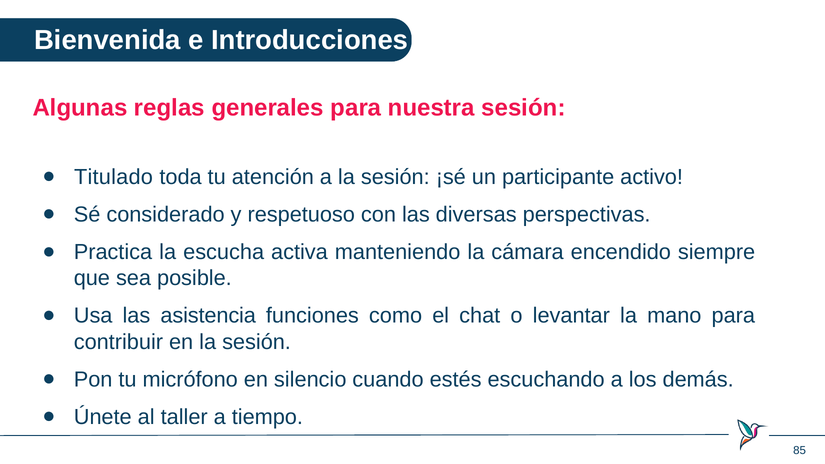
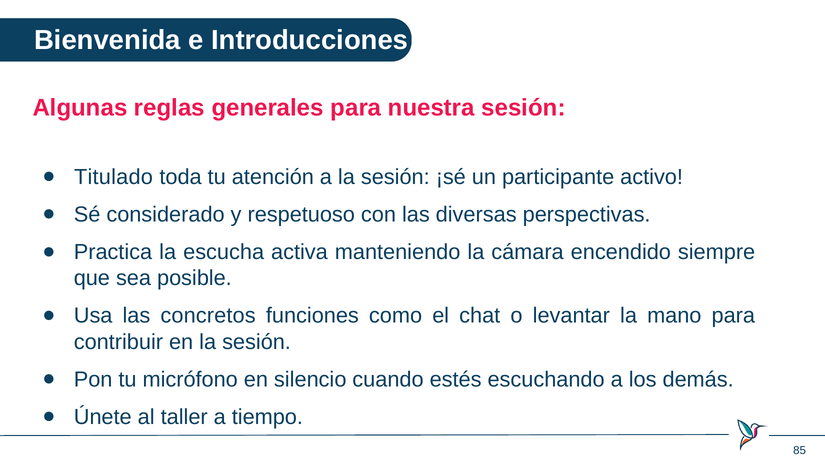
asistencia: asistencia -> concretos (208, 316)
